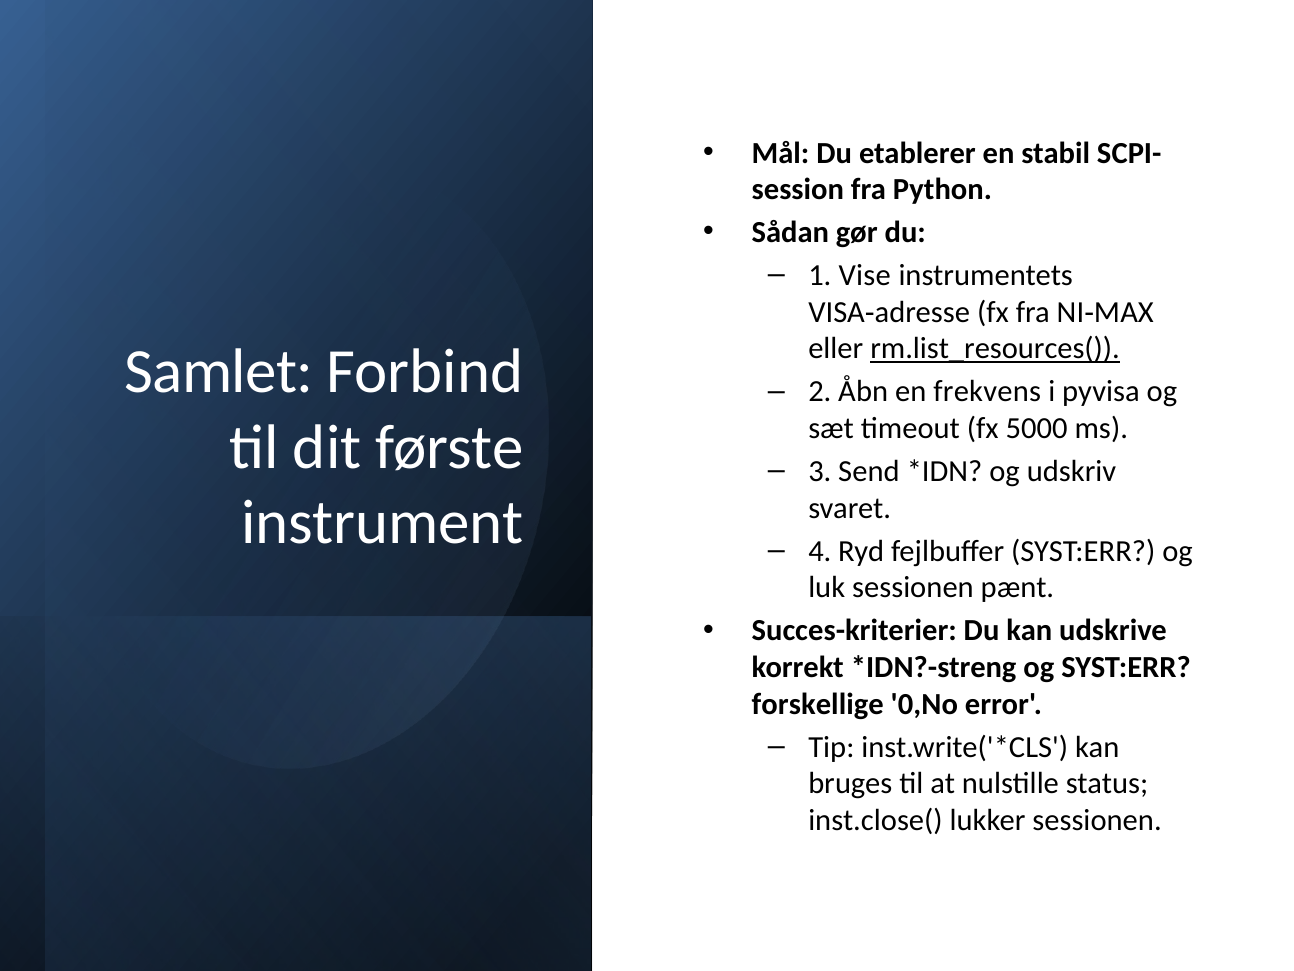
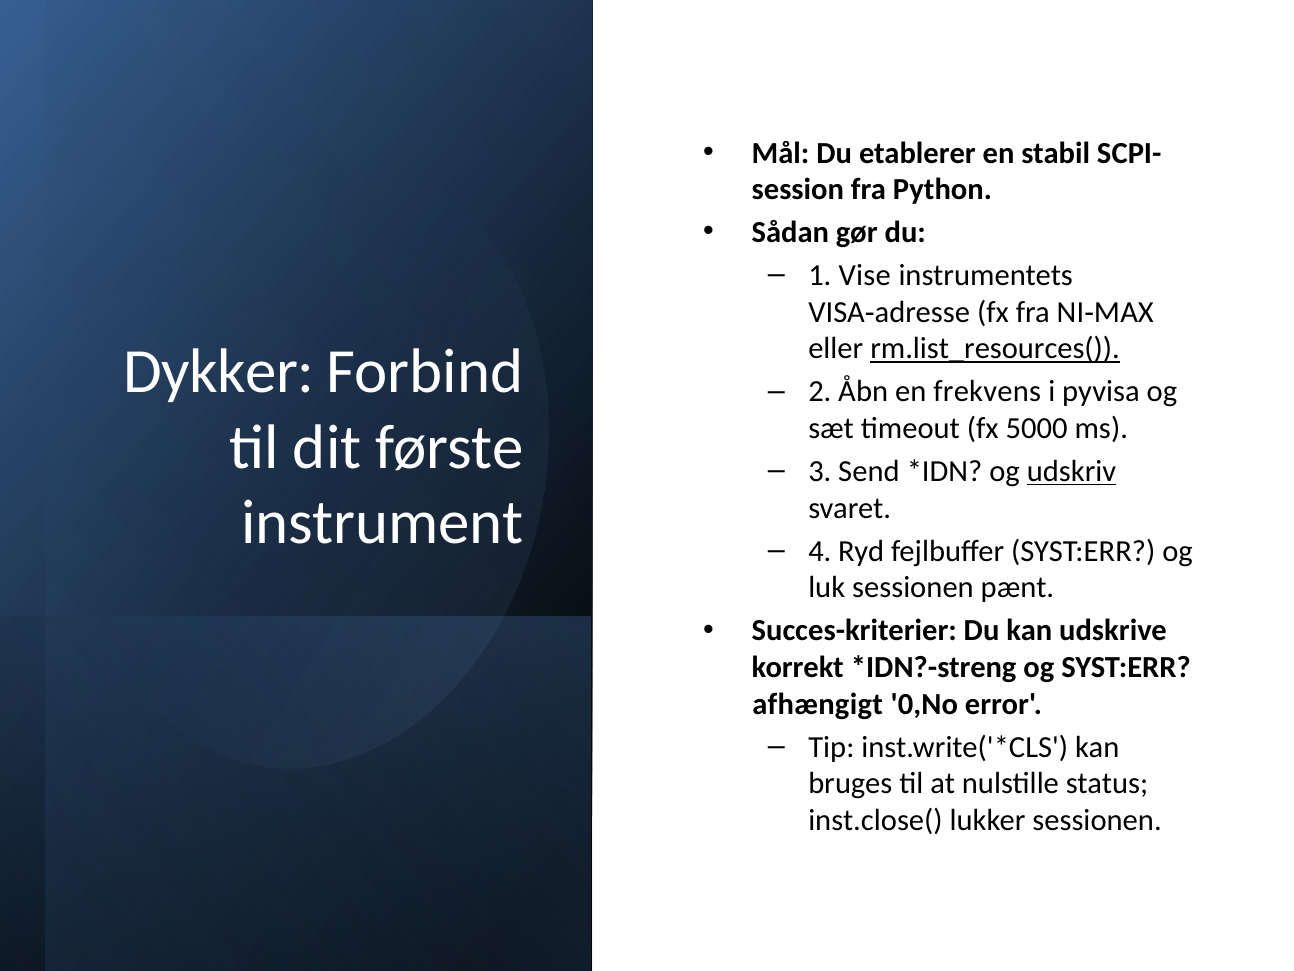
Samlet: Samlet -> Dykker (219, 371)
udskriv underline: none -> present (1071, 471)
forskellige: forskellige -> afhængigt (818, 704)
